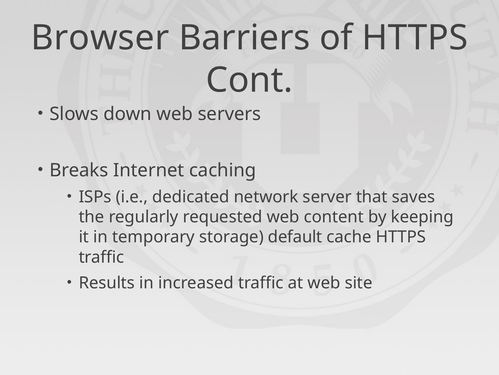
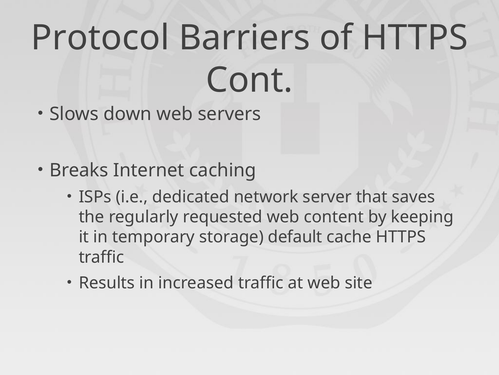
Browser: Browser -> Protocol (100, 38)
